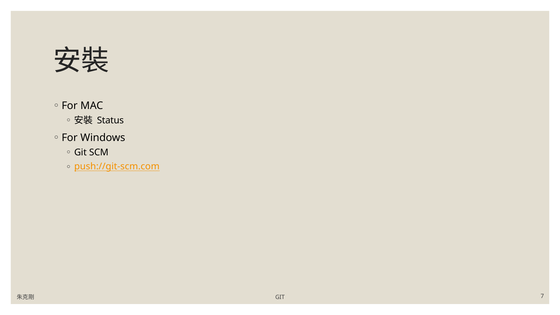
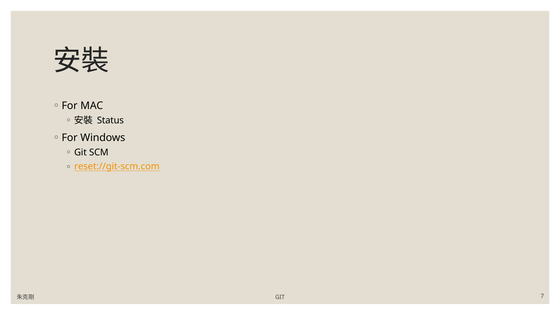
push://git-scm.com: push://git-scm.com -> reset://git-scm.com (117, 167)
